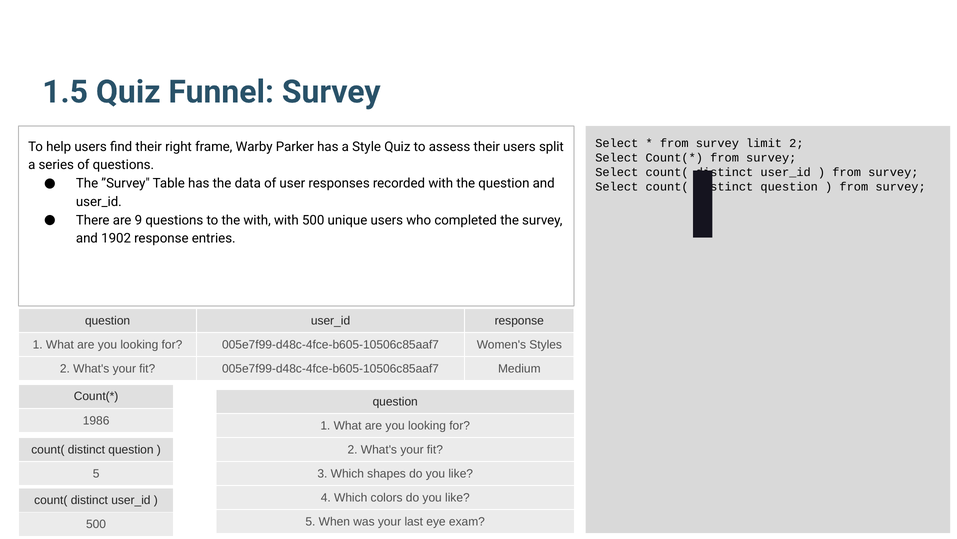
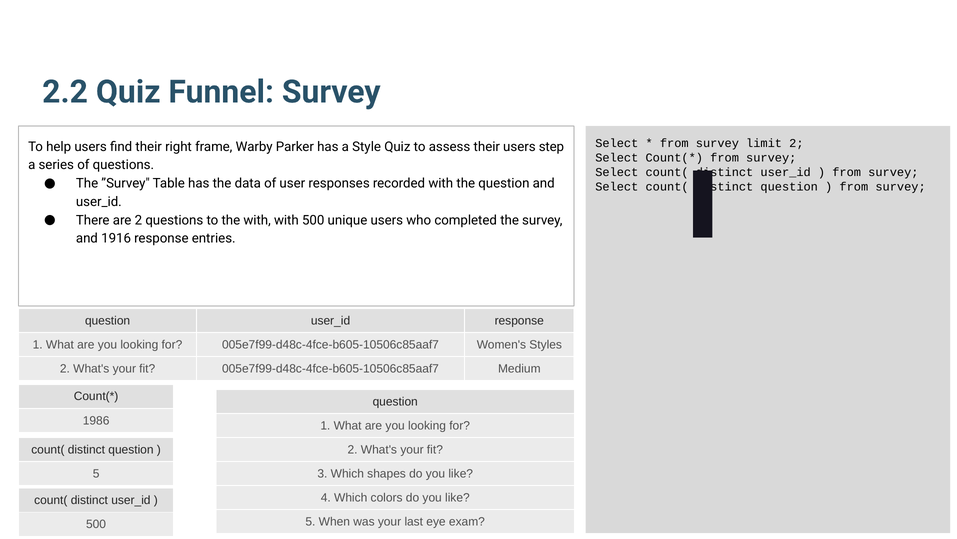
1.5: 1.5 -> 2.2 (65, 92)
split: split -> step (551, 147)
are 9: 9 -> 2 (138, 220)
1902: 1902 -> 1916 (116, 238)
